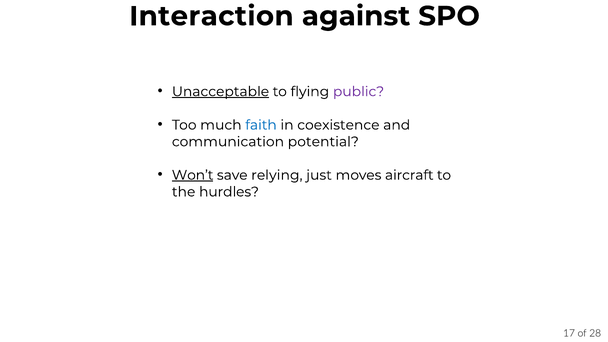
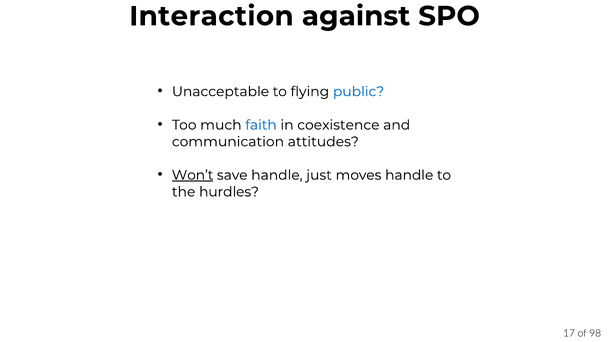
Unacceptable underline: present -> none (221, 92)
public colour: purple -> blue (359, 92)
potential: potential -> attitudes (323, 142)
save relying: relying -> handle (277, 175)
moves aircraft: aircraft -> handle (409, 175)
28: 28 -> 98 (595, 333)
